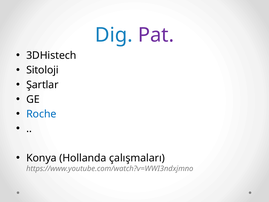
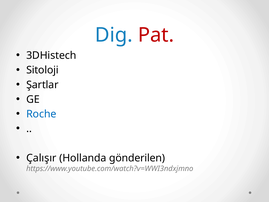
Pat colour: purple -> red (156, 35)
Konya: Konya -> Çalışır (41, 158)
çalışmaları: çalışmaları -> gönderilen (137, 158)
